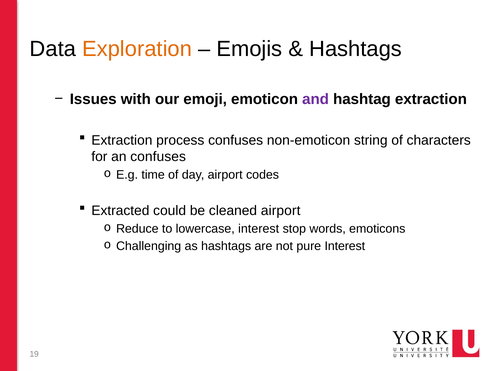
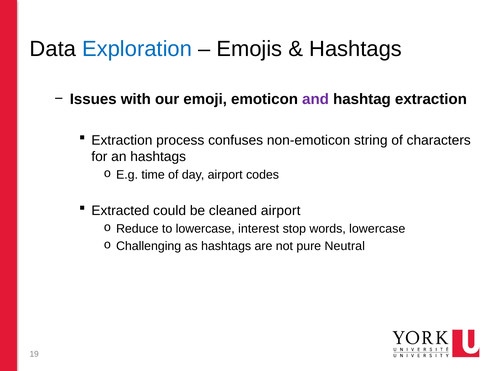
Exploration colour: orange -> blue (137, 49)
an confuses: confuses -> hashtags (158, 157)
words emoticons: emoticons -> lowercase (377, 228)
pure Interest: Interest -> Neutral (345, 246)
